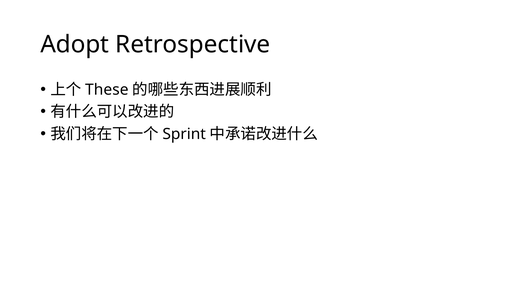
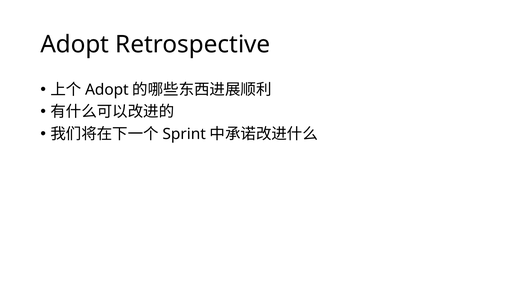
These: These -> Adopt (107, 90)
